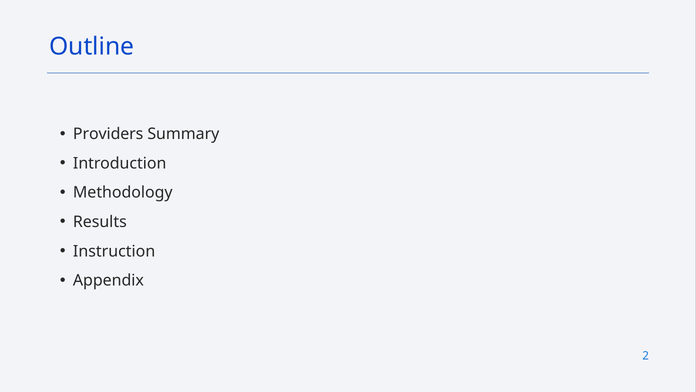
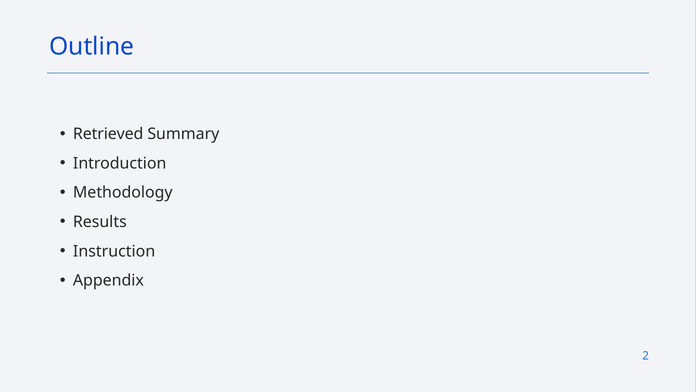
Providers: Providers -> Retrieved (108, 134)
